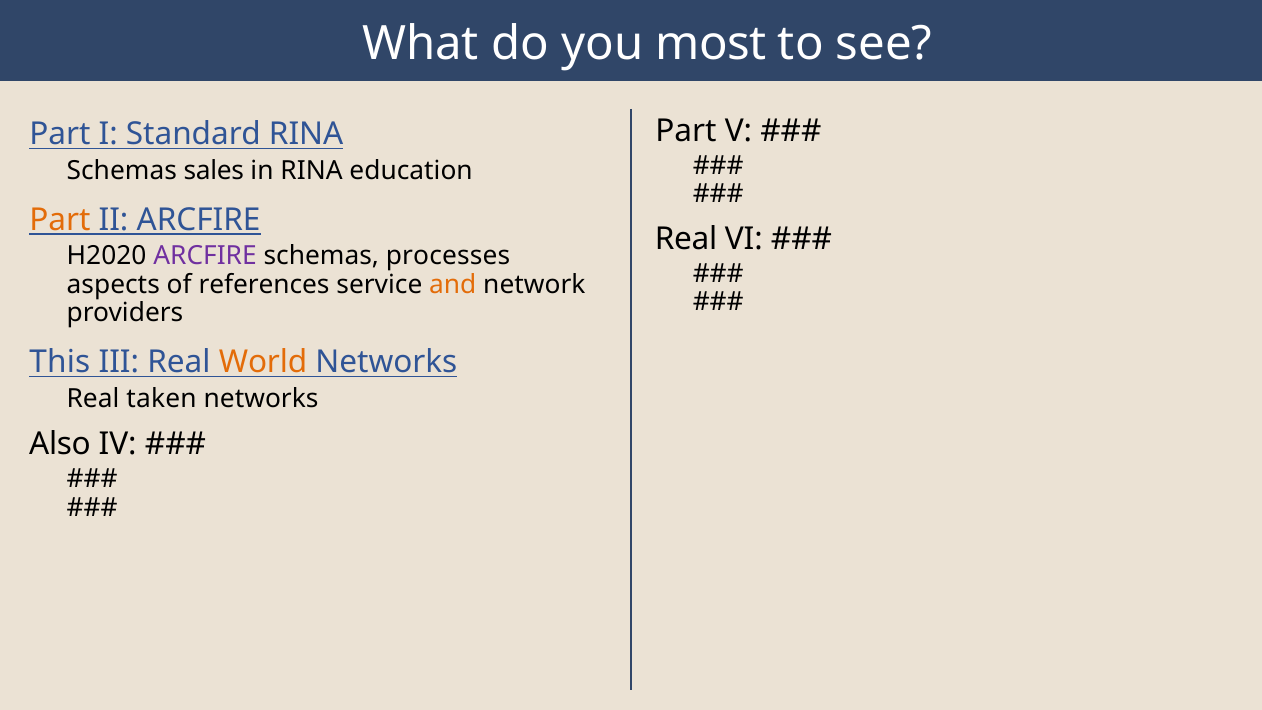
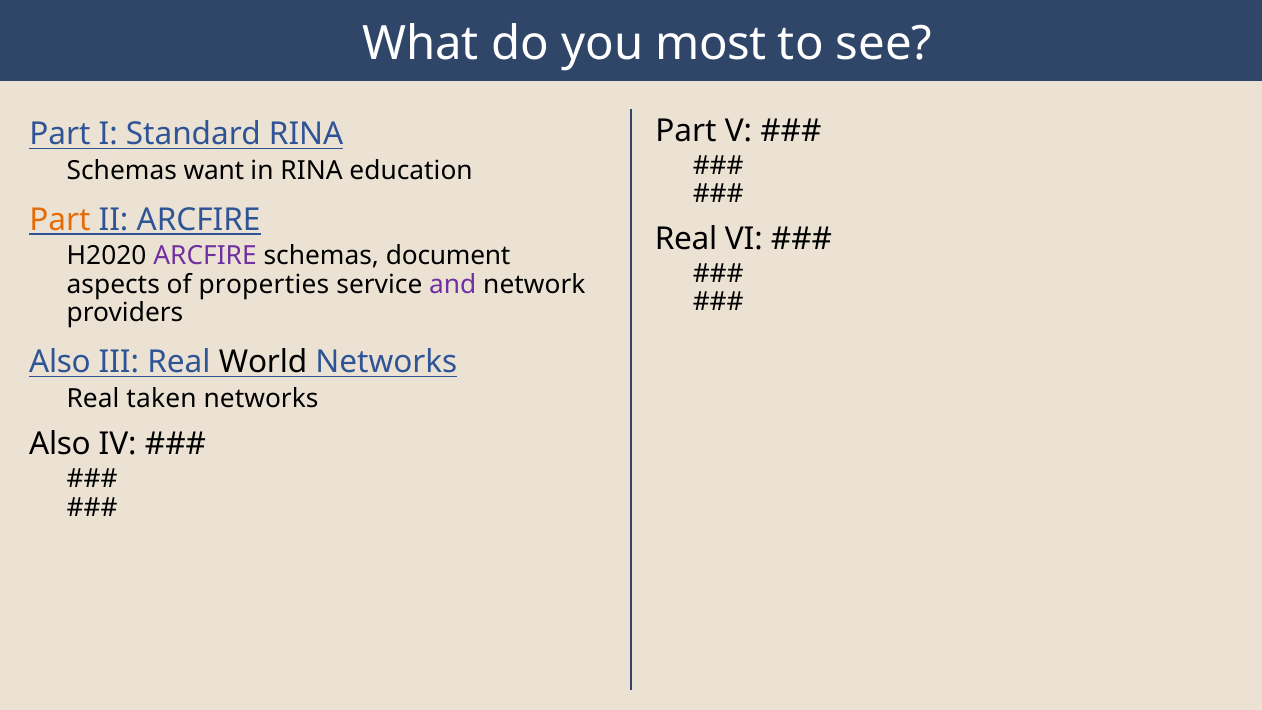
sales: sales -> want (214, 170)
processes: processes -> document (448, 256)
references: references -> properties (264, 284)
and colour: orange -> purple (453, 284)
This: This -> Also (60, 362)
World colour: orange -> black (263, 362)
